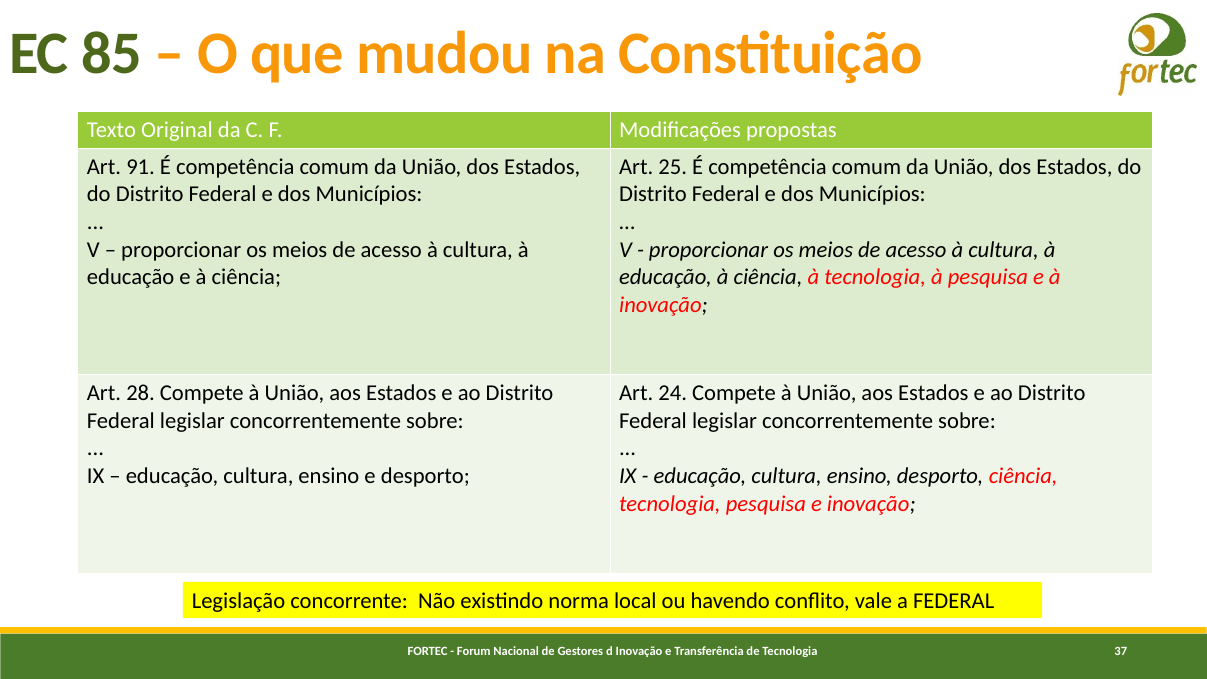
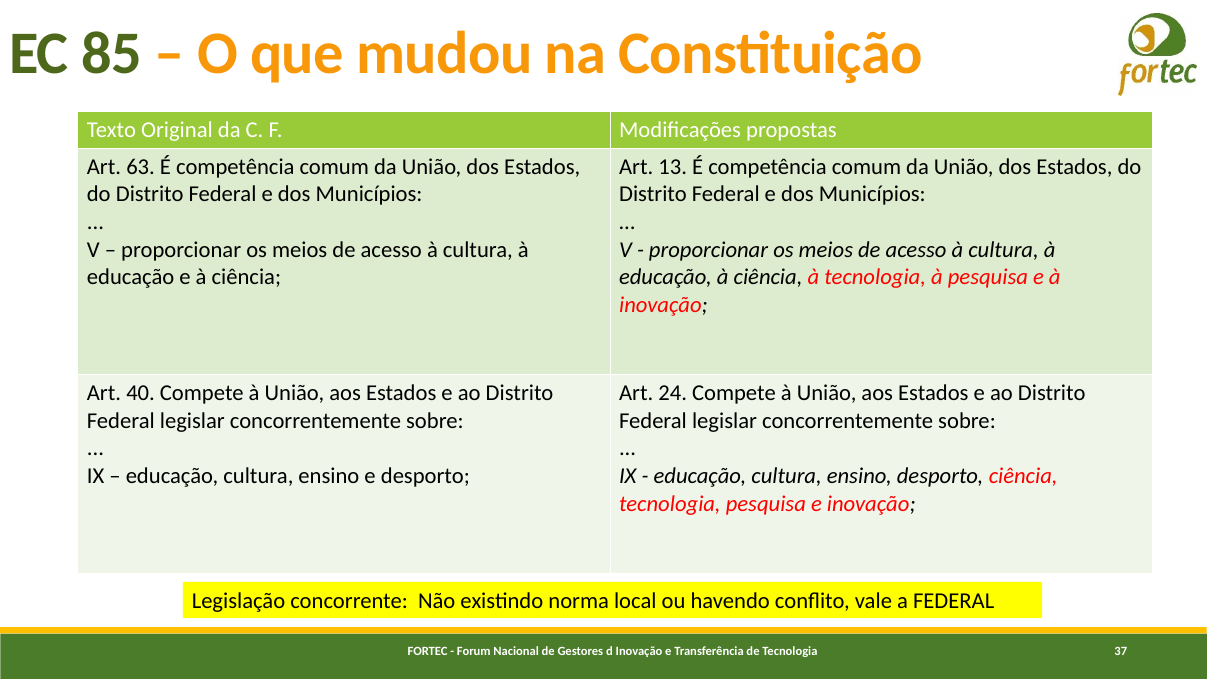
91: 91 -> 63 (141, 167)
25: 25 -> 13 (673, 167)
28: 28 -> 40 (141, 393)
